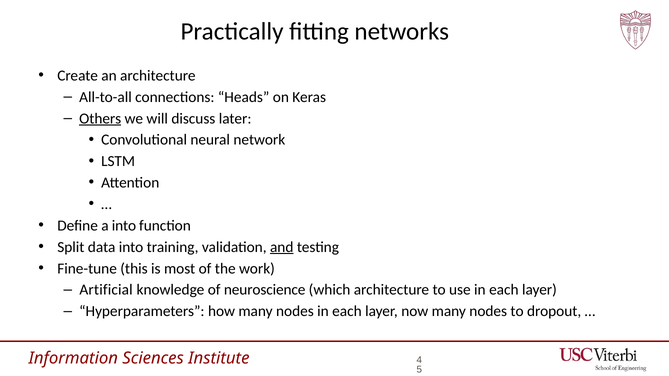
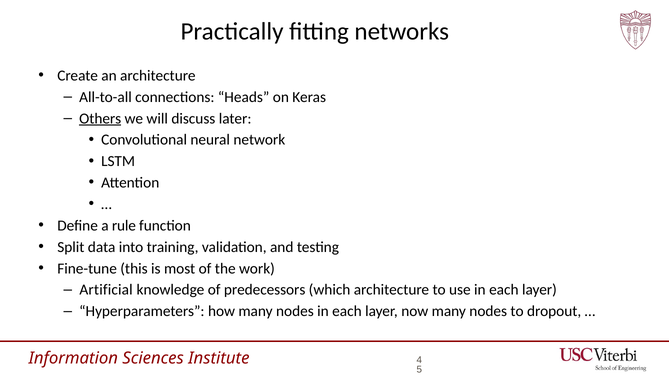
a into: into -> rule (124, 226)
and underline: present -> none (282, 247)
neuroscience: neuroscience -> predecessors (265, 290)
